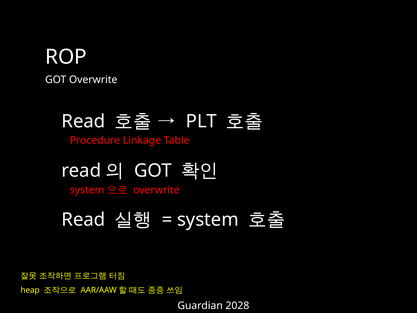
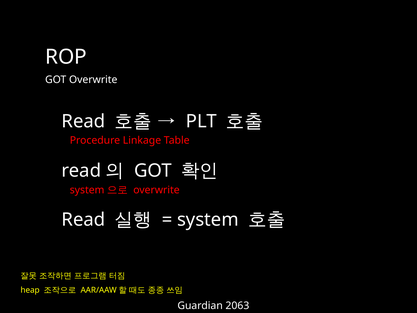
2028: 2028 -> 2063 (237, 305)
